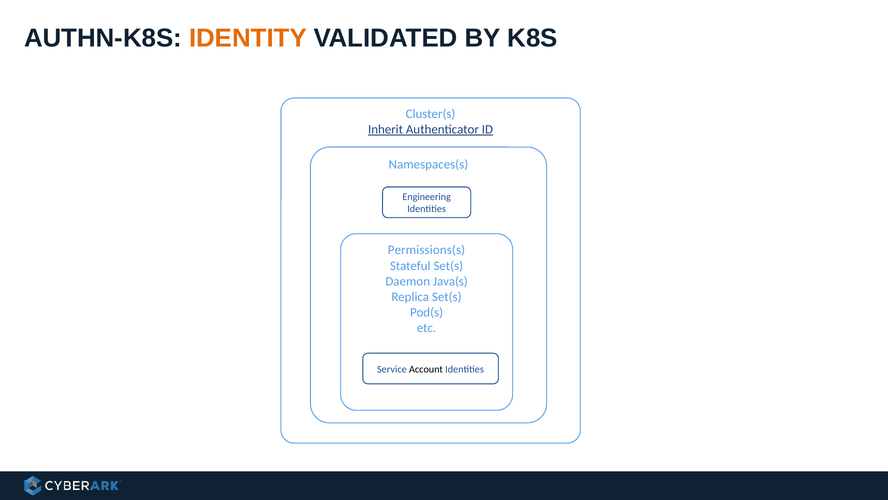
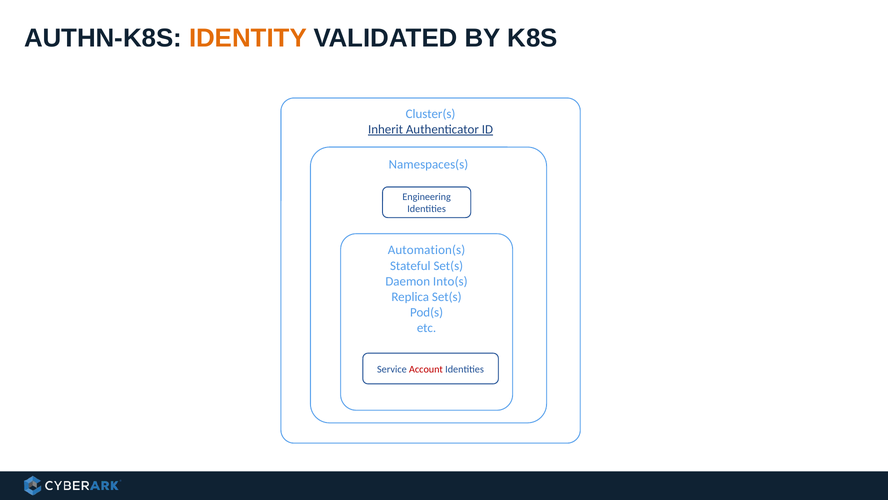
Permissions(s: Permissions(s -> Automation(s (427, 250)
Java(s: Java(s -> Into(s (450, 281)
Account colour: black -> red (426, 369)
